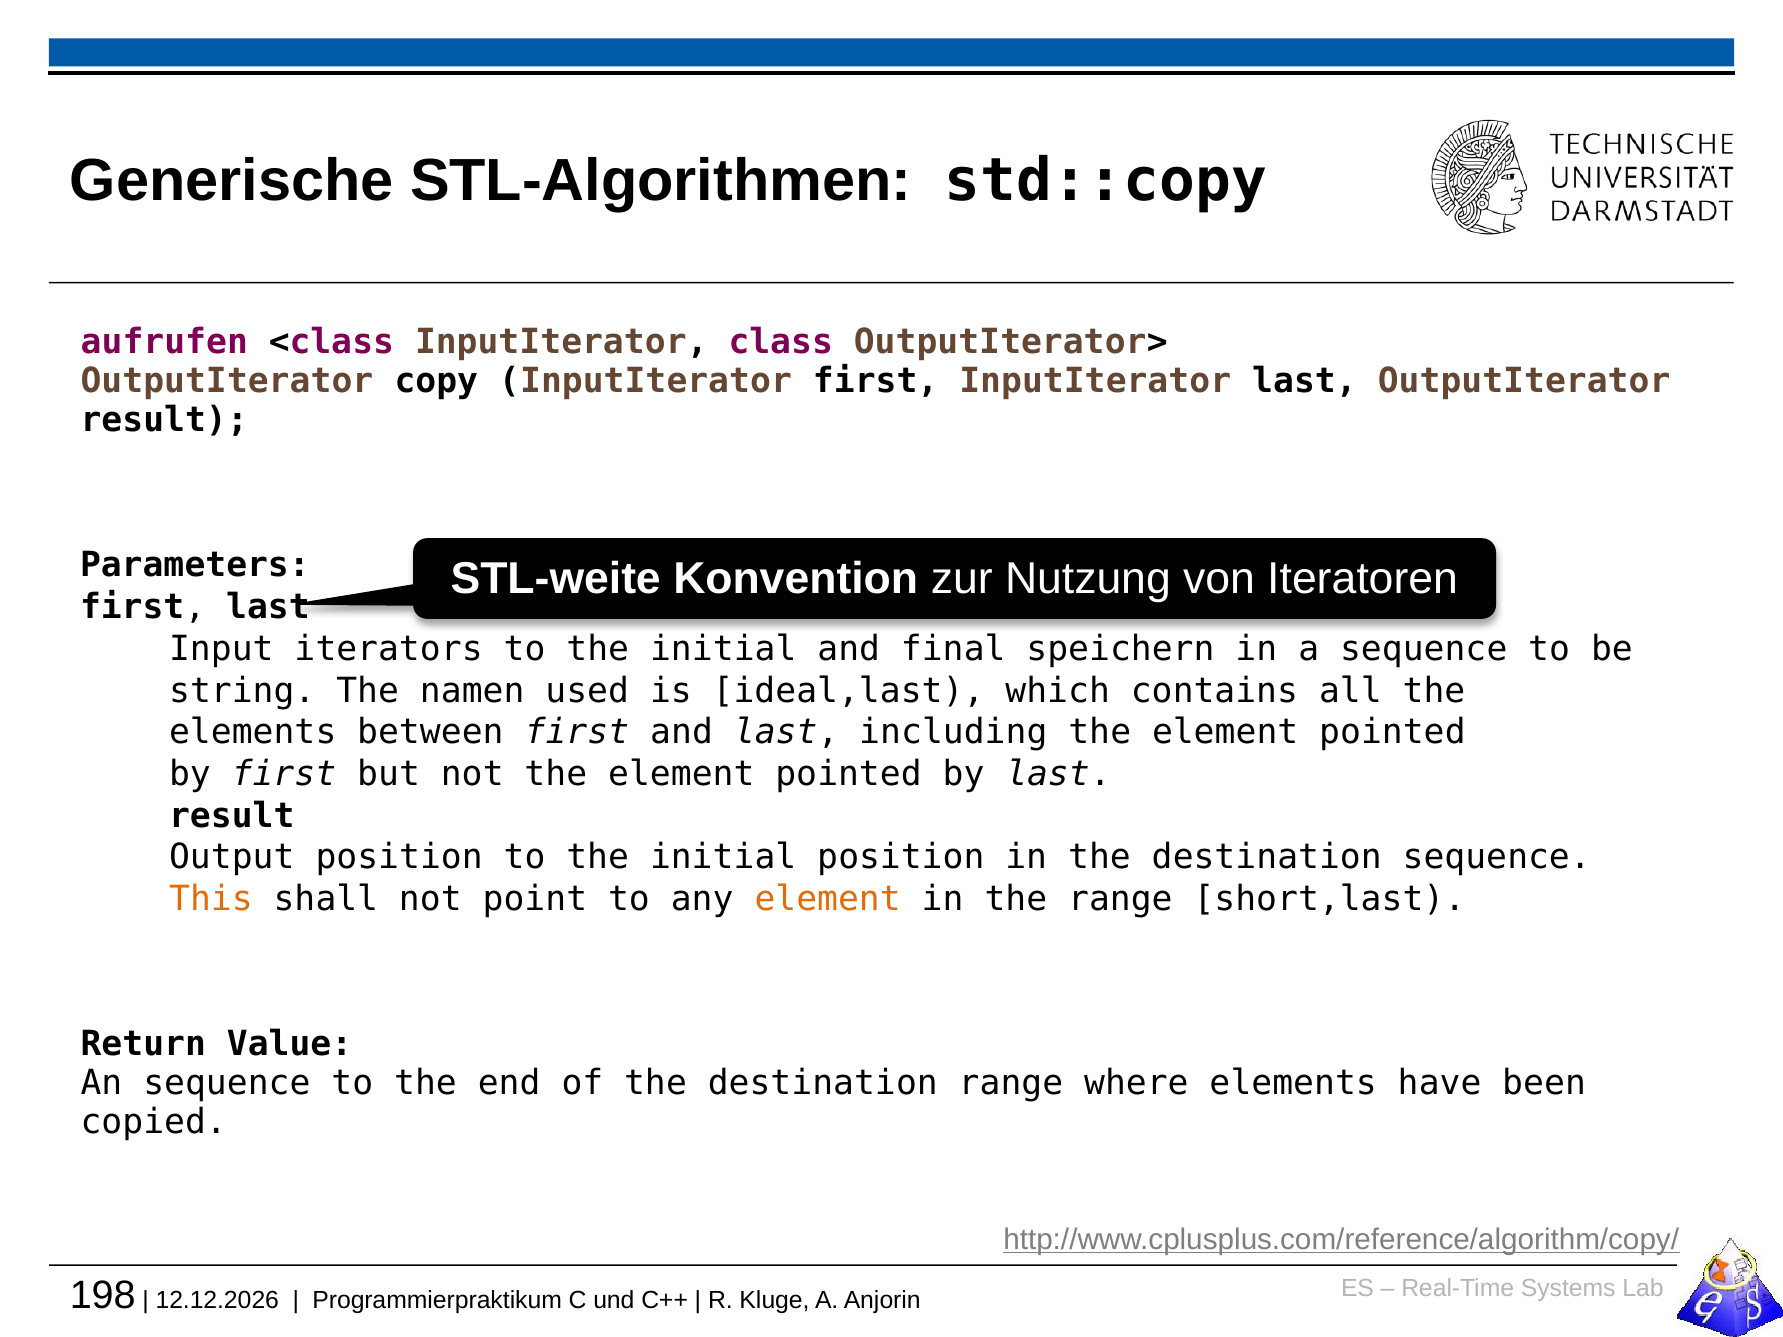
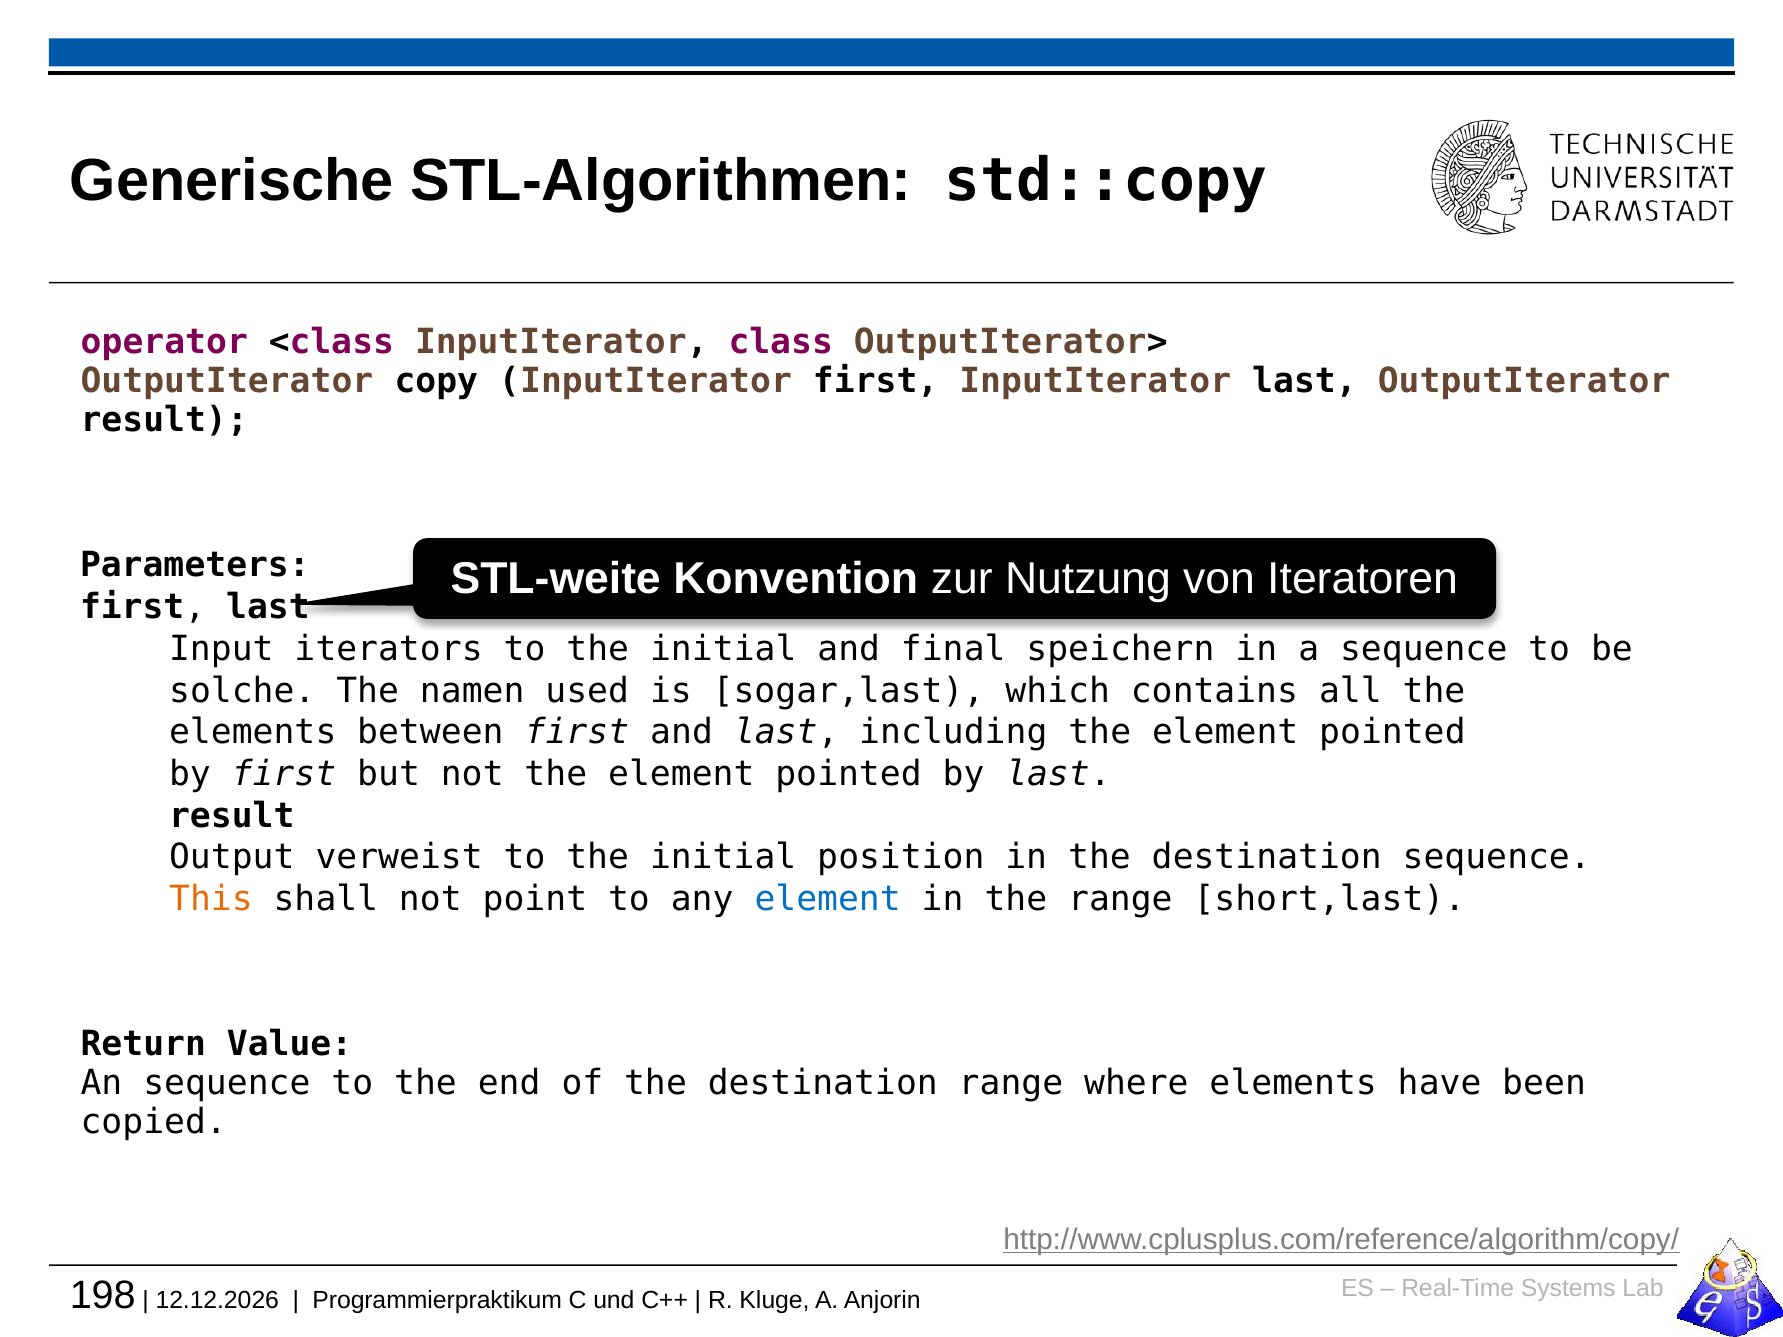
aufrufen: aufrufen -> operator (164, 342)
string: string -> solche (242, 691)
ideal,last: ideal,last -> sogar,last (848, 691)
Output position: position -> verweist (399, 857)
element colour: orange -> blue (828, 899)
